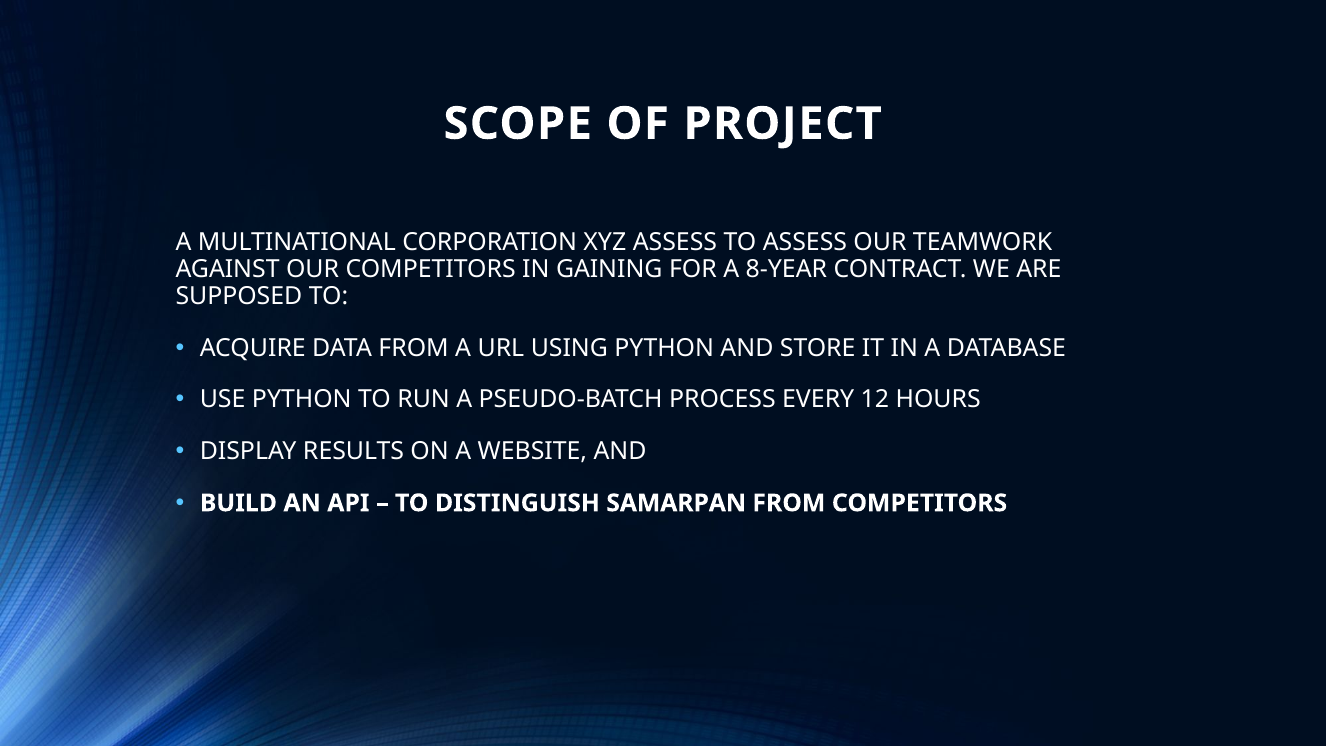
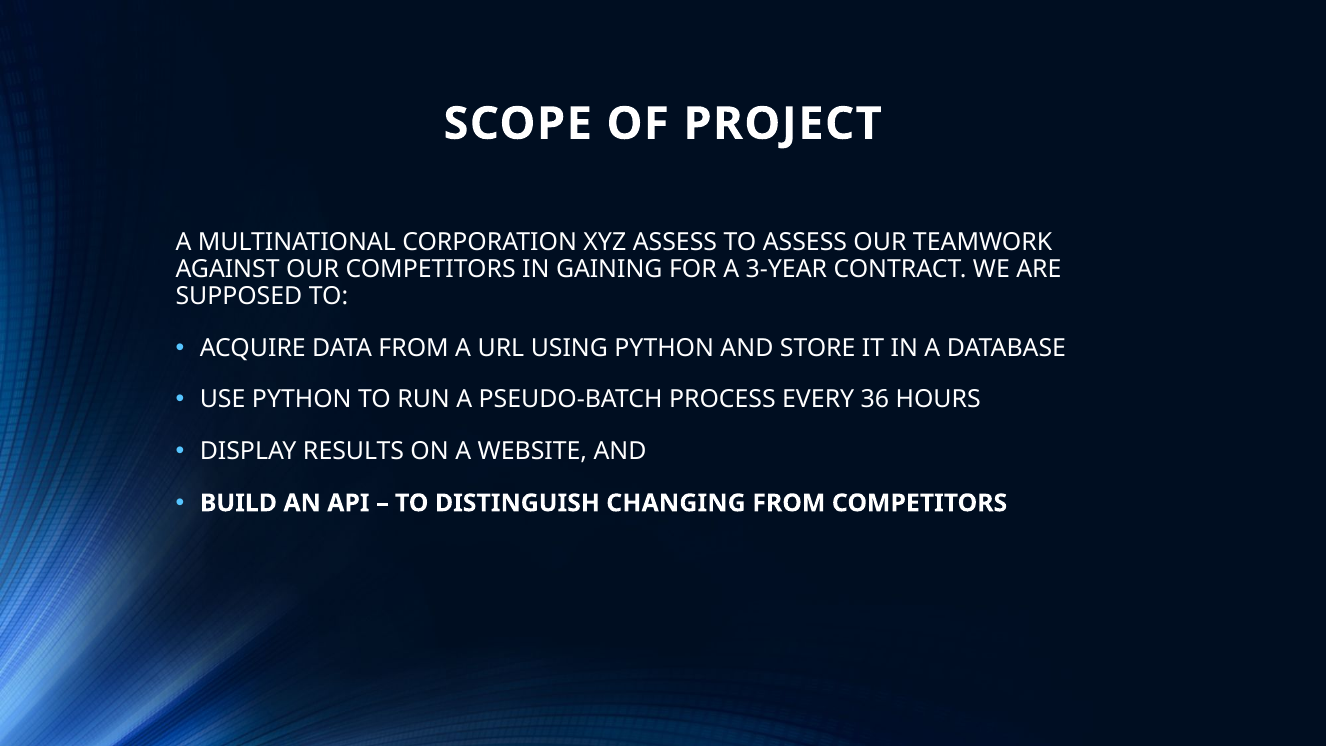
8-YEAR: 8-YEAR -> 3-YEAR (786, 269)
12: 12 -> 36 (875, 400)
SAMARPAN: SAMARPAN -> CHANGING (676, 503)
